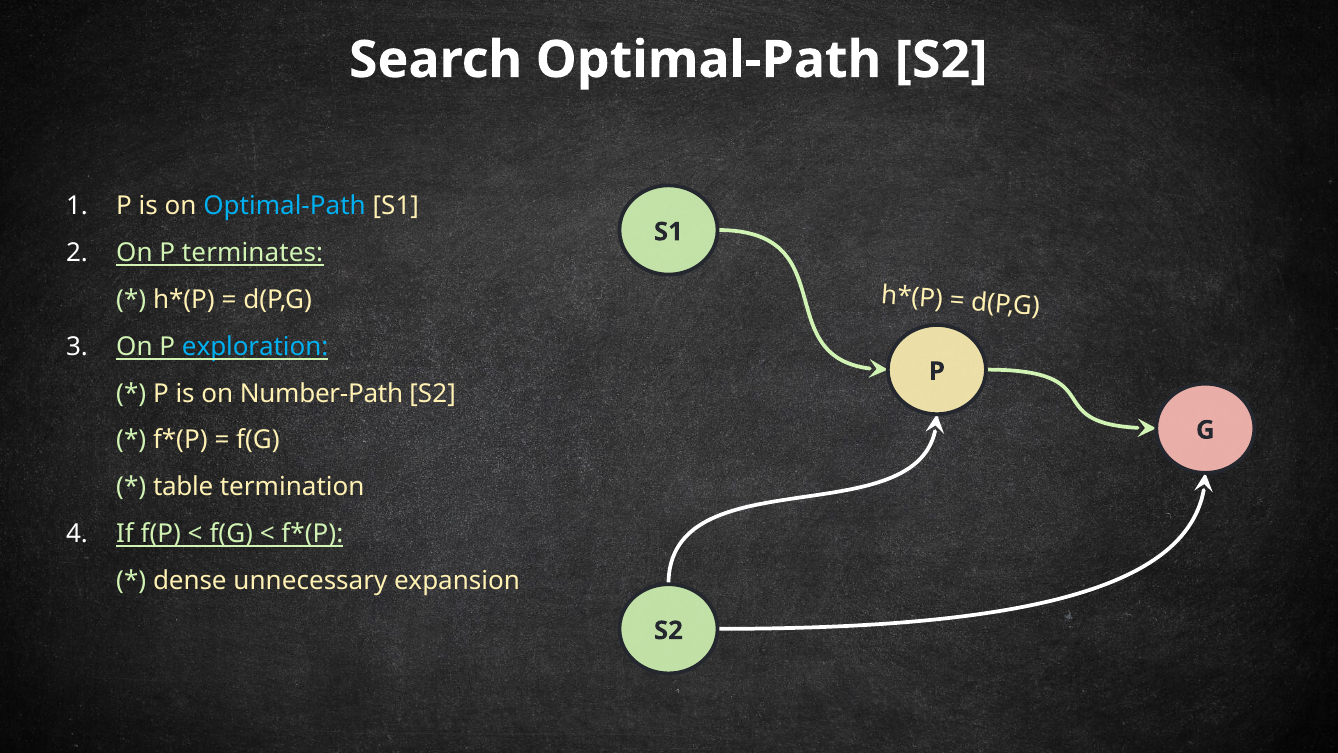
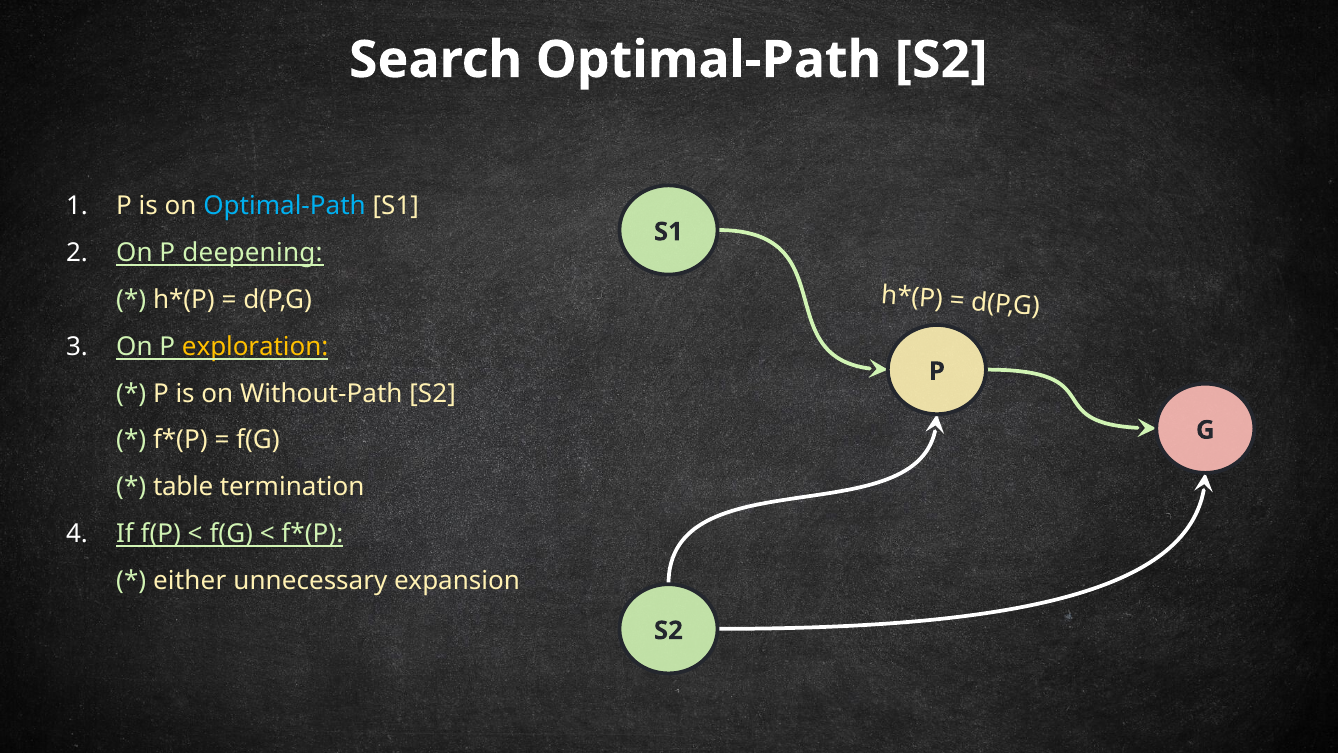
terminates: terminates -> deepening (253, 253)
exploration colour: light blue -> yellow (255, 347)
Number-Path: Number-Path -> Without-Path (321, 393)
dense: dense -> either (190, 581)
